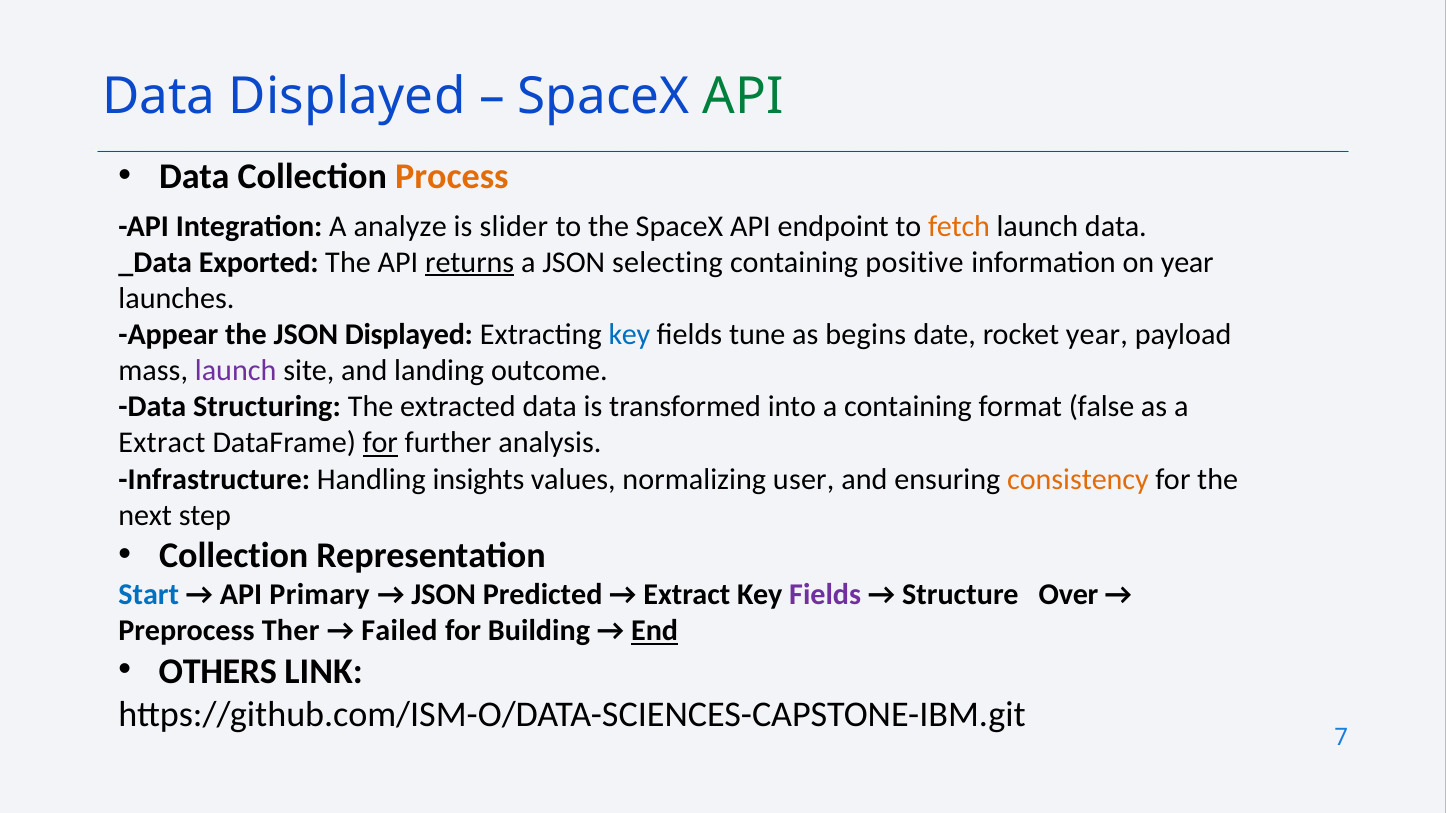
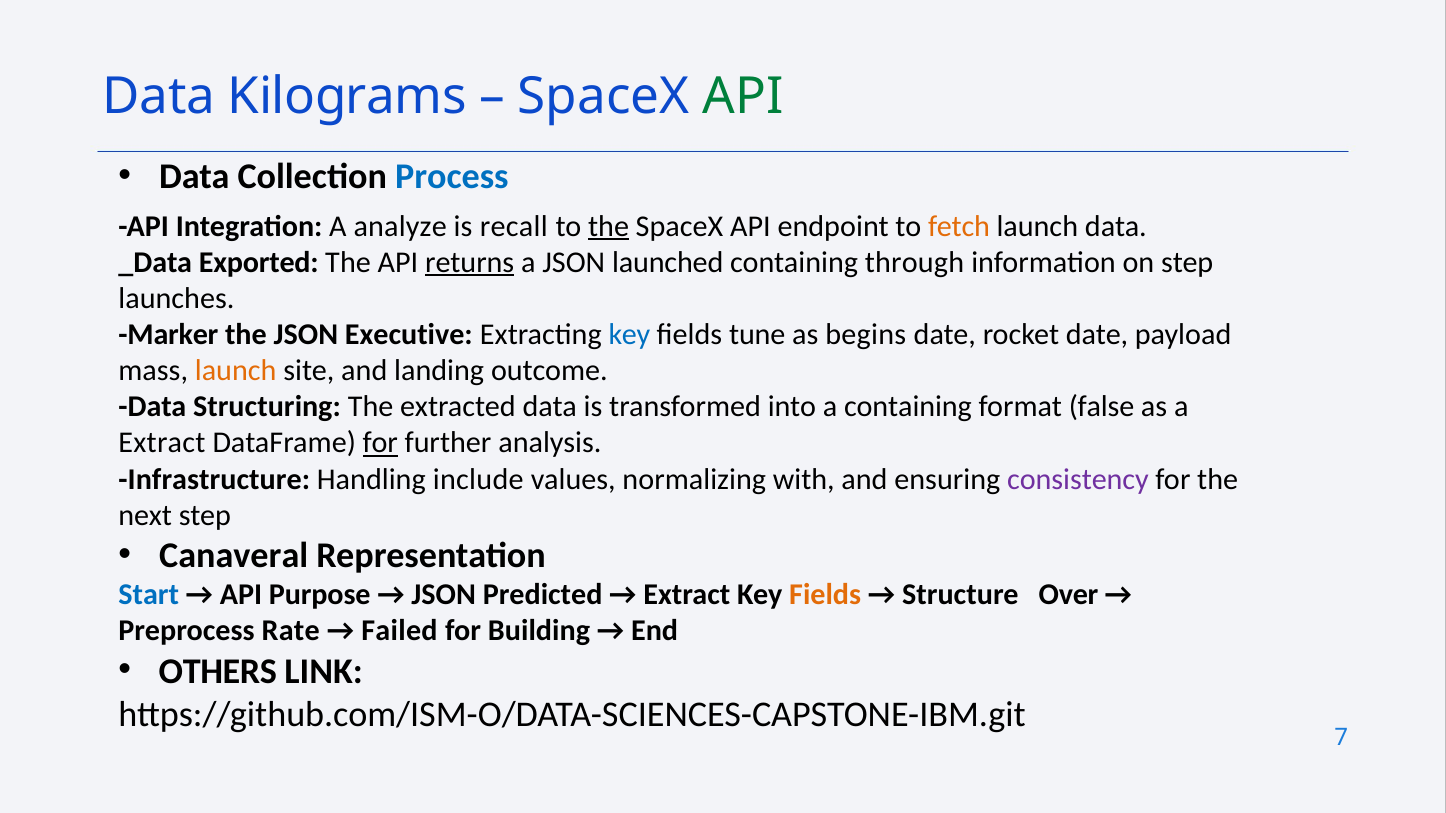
Data Displayed: Displayed -> Kilograms (347, 97)
Process colour: orange -> blue (452, 176)
slider: slider -> recall (514, 226)
the underline: none -> present (609, 226)
selecting: selecting -> launched (668, 262)
positive: positive -> through (915, 262)
on year: year -> step (1187, 262)
Appear: Appear -> Marker (168, 335)
JSON Displayed: Displayed -> Executive (409, 335)
rocket year: year -> date (1097, 335)
launch colour: purple -> orange (236, 371)
insights: insights -> include (478, 479)
user: user -> with (804, 479)
consistency colour: orange -> purple (1078, 479)
Collection: Collection -> Canaveral (234, 556)
Primary: Primary -> Purpose (320, 595)
Fields colour: purple -> orange (825, 595)
Ther: Ther -> Rate (291, 631)
End underline: present -> none (655, 631)
